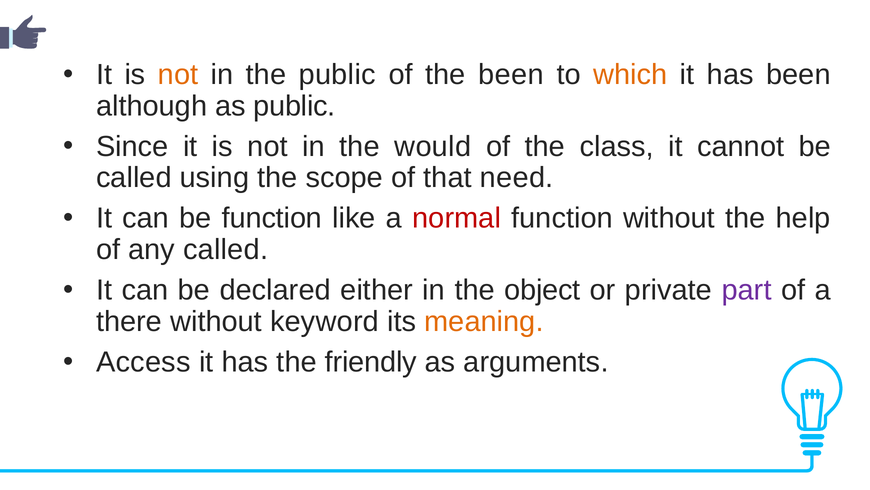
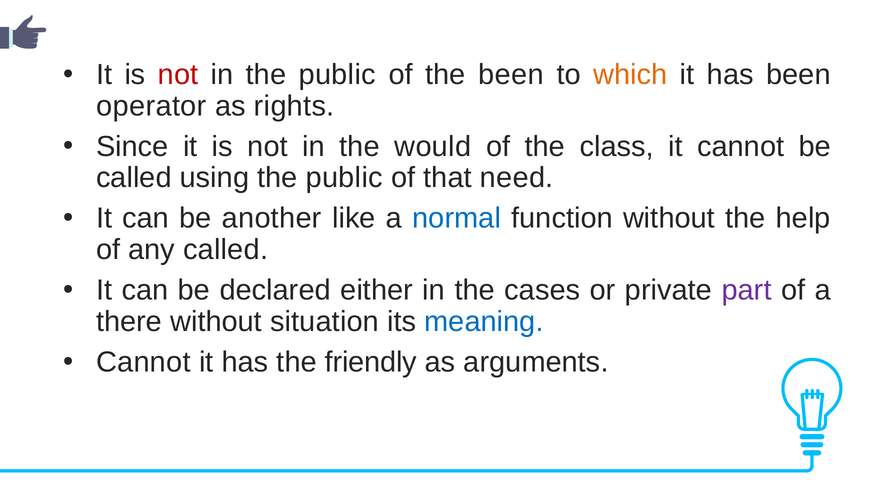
not colour: orange -> red (178, 75)
although: although -> operator (151, 106)
as public: public -> rights (294, 106)
using the scope: scope -> public (344, 178)
be function: function -> another (272, 218)
normal colour: red -> blue (457, 218)
object: object -> cases (542, 290)
keyword: keyword -> situation (325, 321)
meaning colour: orange -> blue (484, 321)
Access: Access -> Cannot (143, 362)
